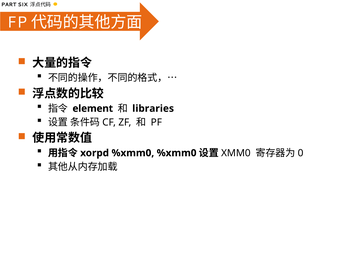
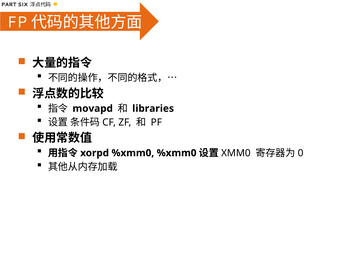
element: element -> movapd (93, 108)
